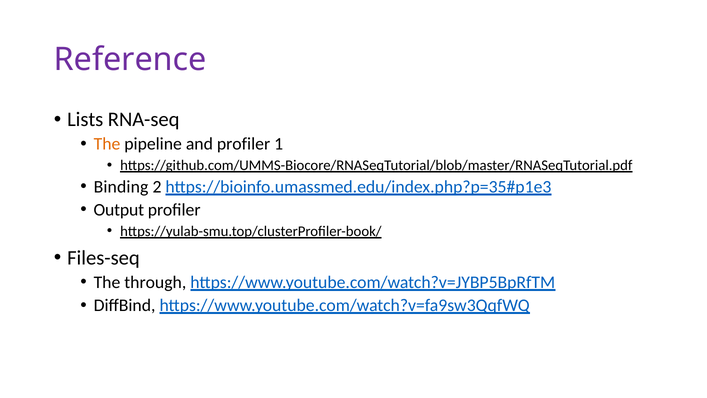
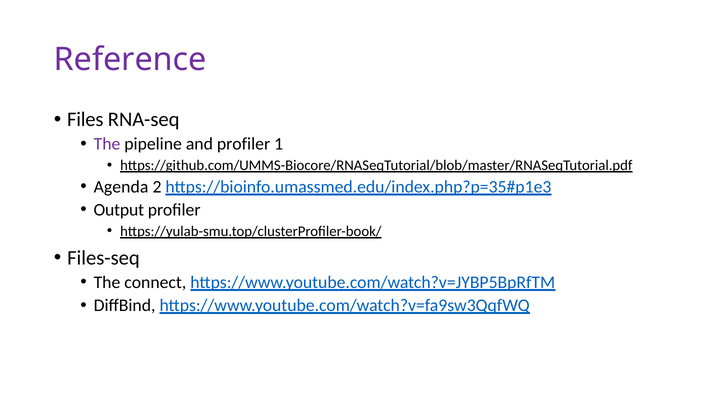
Lists: Lists -> Files (85, 119)
The colour: orange -> purple (107, 144)
Binding: Binding -> Agenda (121, 187)
through: through -> connect (155, 282)
